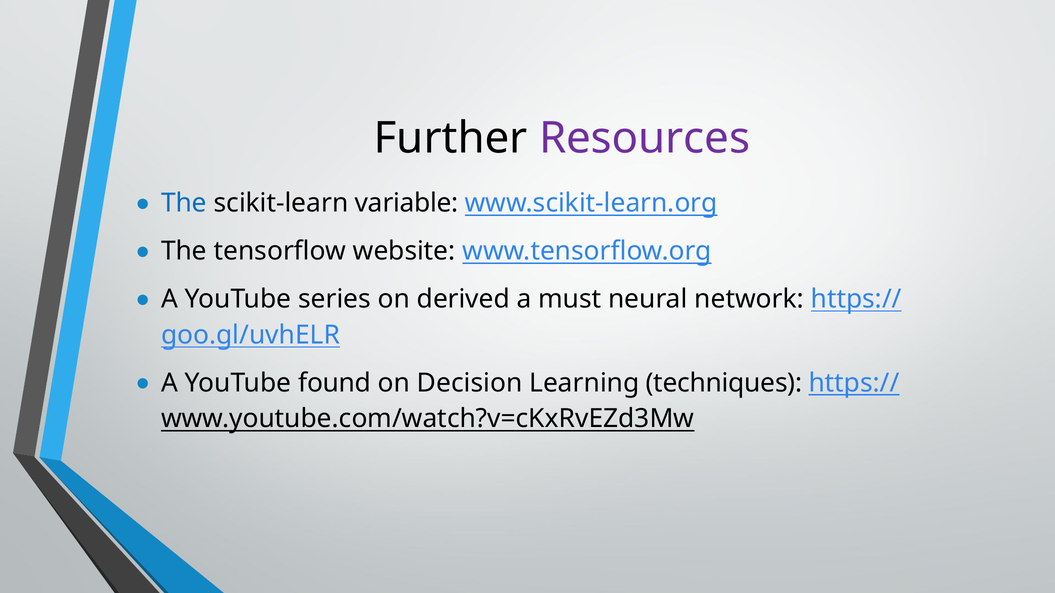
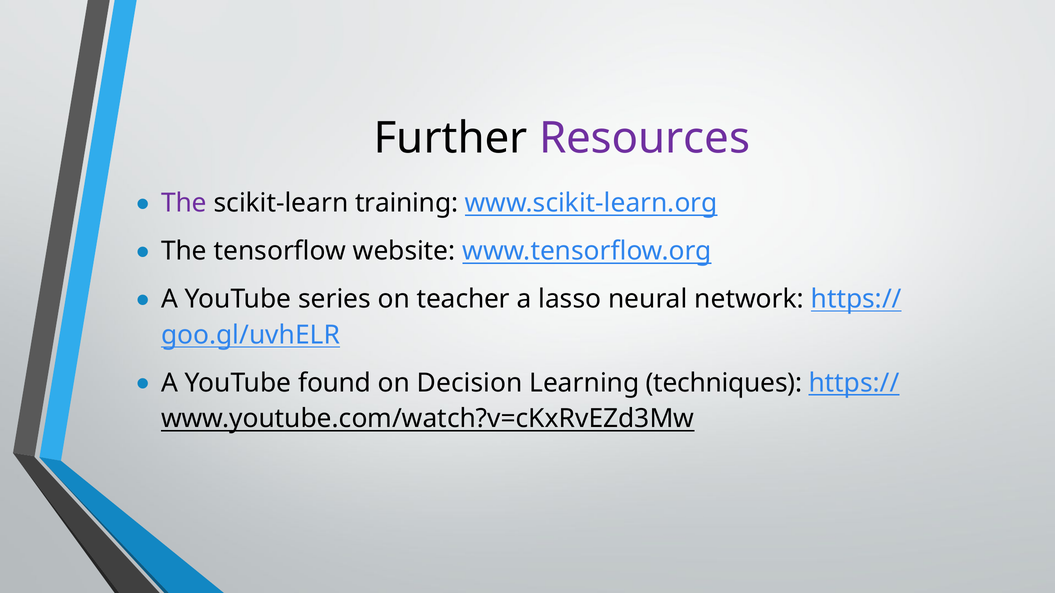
The colour: blue -> purple (184, 203)
variable: variable -> training (407, 203)
derived: derived -> teacher (463, 299)
must: must -> lasso (570, 299)
